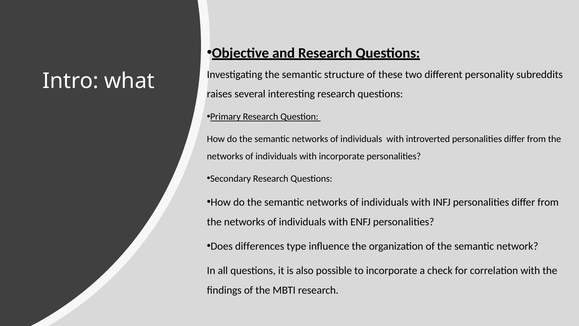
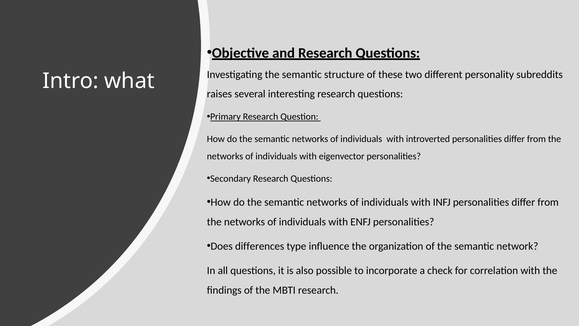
with incorporate: incorporate -> eigenvector (342, 156)
